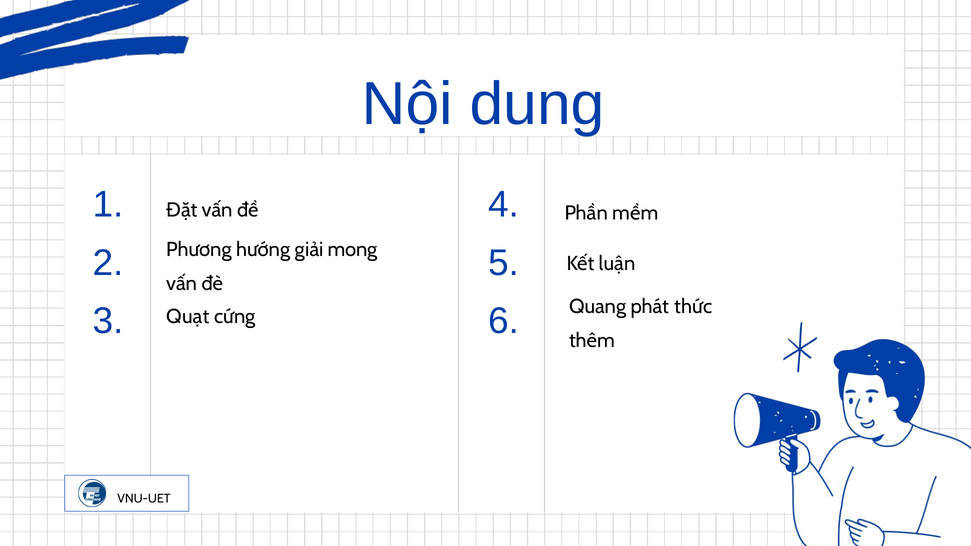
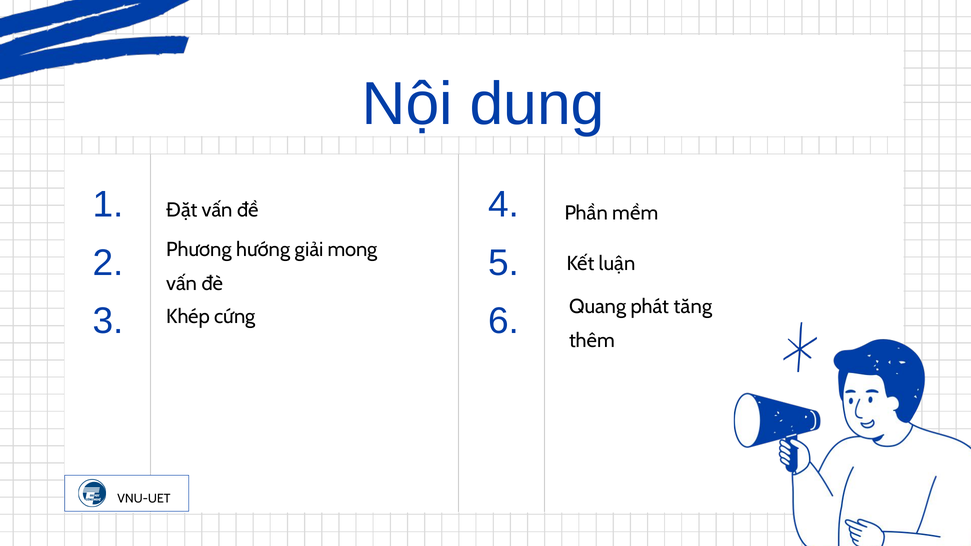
thức: thức -> tăng (693, 307)
Quạt: Quạt -> Khép (188, 317)
